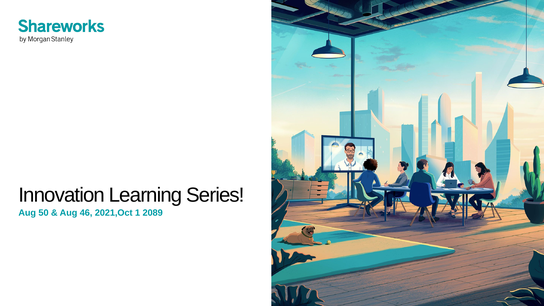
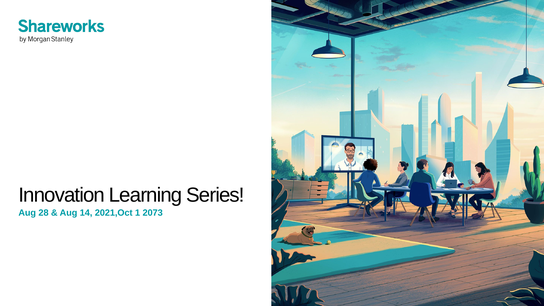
50: 50 -> 28 (44, 213)
46: 46 -> 14 (86, 213)
2089: 2089 -> 2073 (153, 213)
